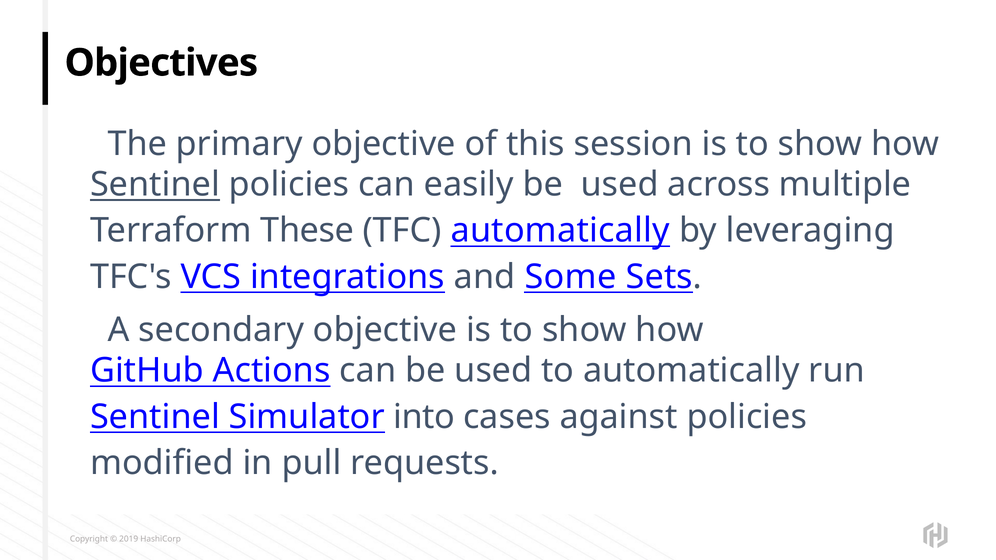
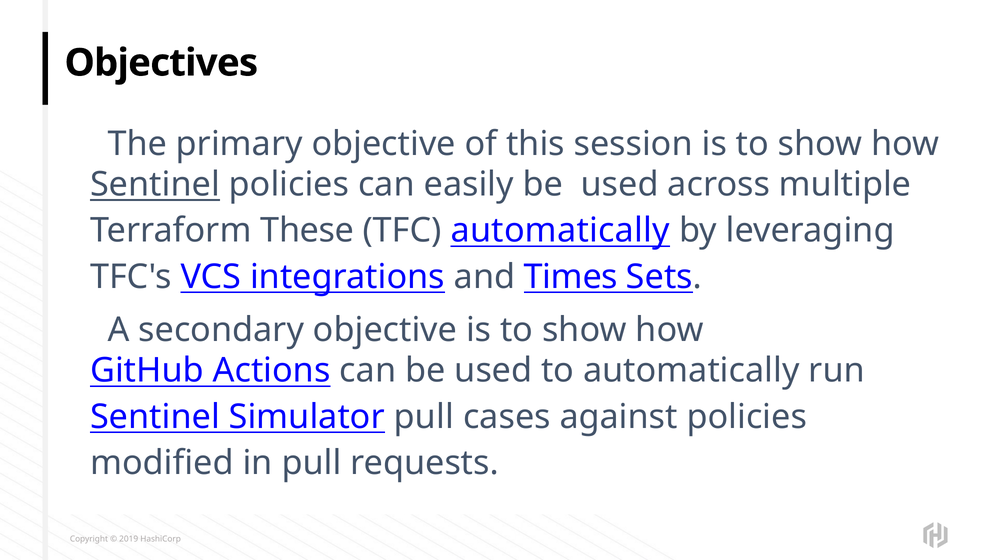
Some: Some -> Times (571, 277)
Simulator into: into -> pull (424, 417)
